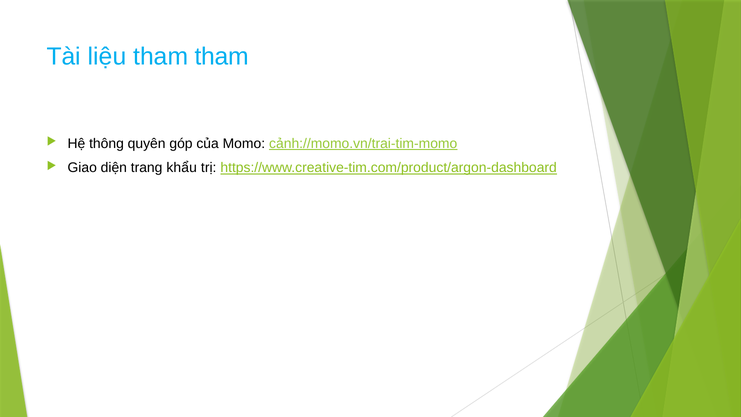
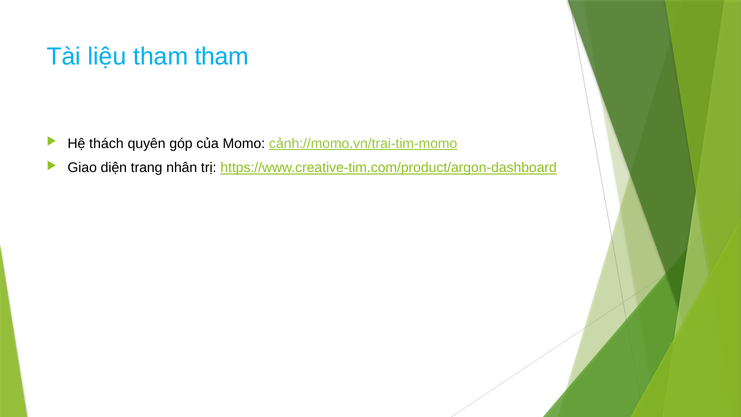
thông: thông -> thách (106, 143)
khẩu: khẩu -> nhân (182, 168)
